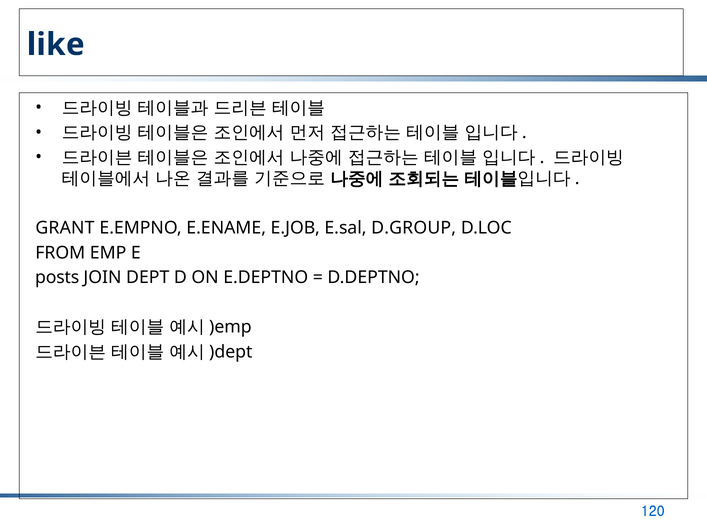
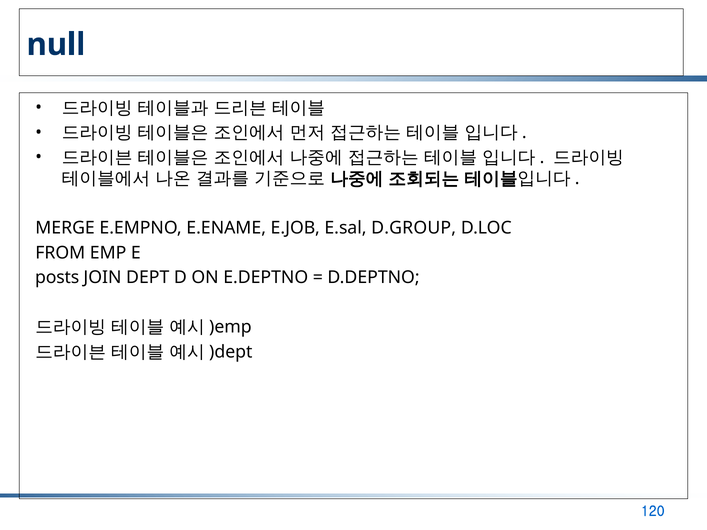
like: like -> null (56, 45)
GRANT: GRANT -> MERGE (65, 228)
